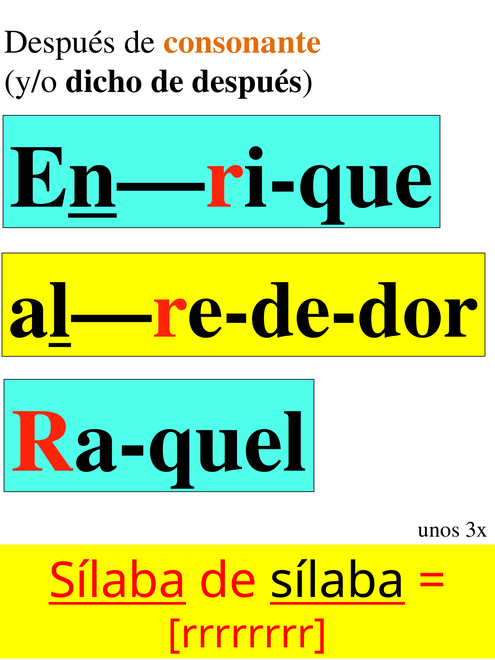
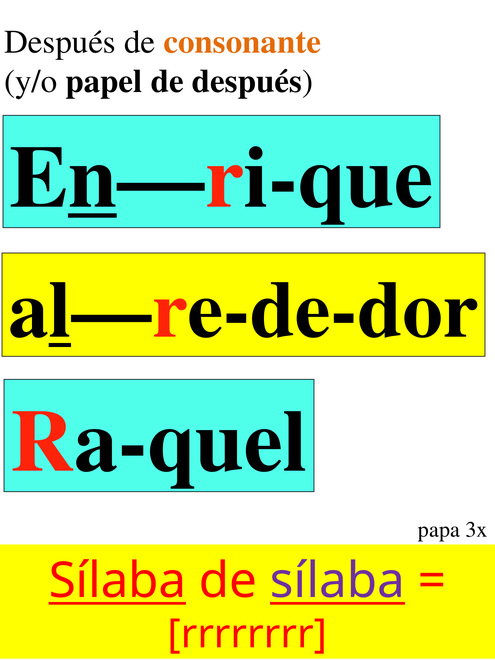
dicho: dicho -> papel (104, 81)
unos: unos -> papa (439, 529)
sílaba colour: black -> purple (338, 581)
